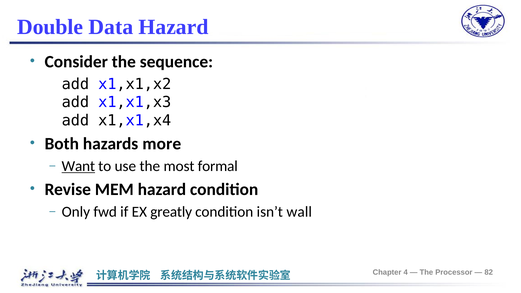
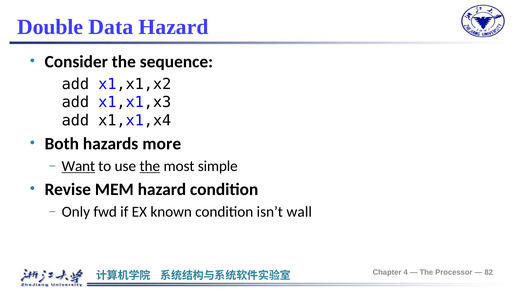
the underline: none -> present (150, 166)
formal: formal -> simple (218, 166)
greatly: greatly -> known (171, 212)
